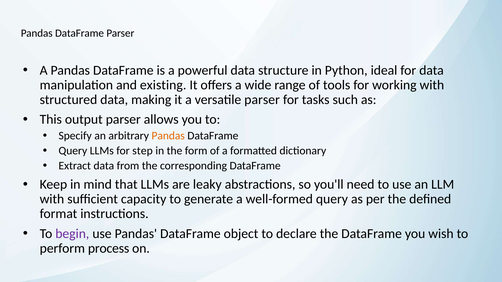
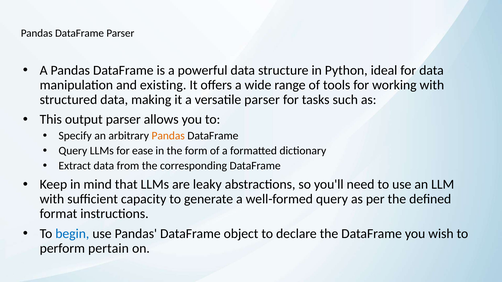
step: step -> ease (143, 151)
begin colour: purple -> blue (72, 234)
process: process -> pertain (108, 249)
